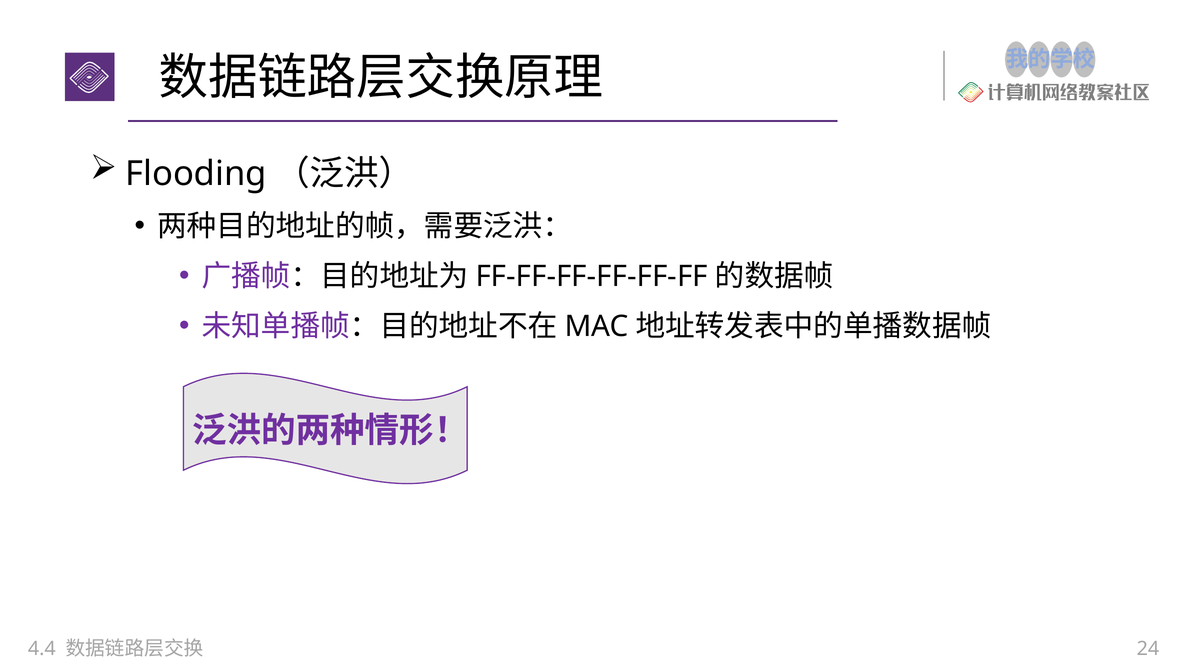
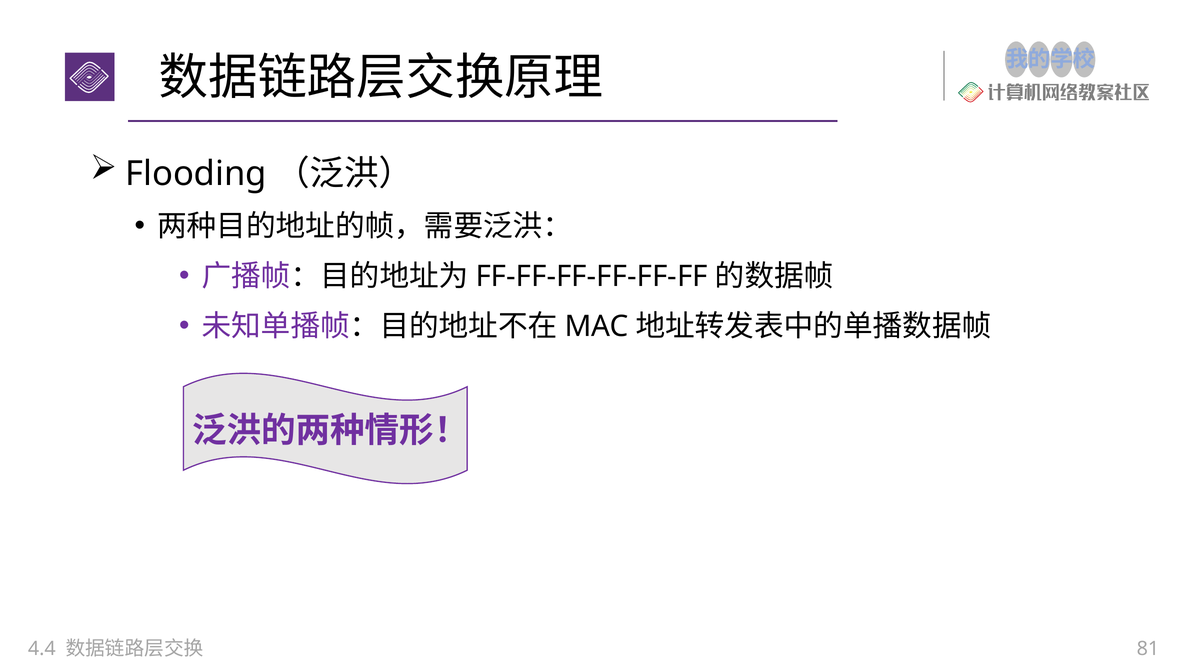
24: 24 -> 81 (1148, 649)
